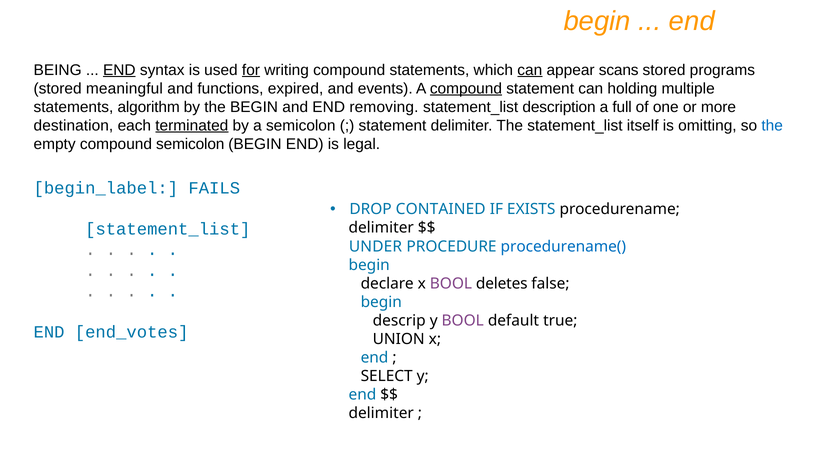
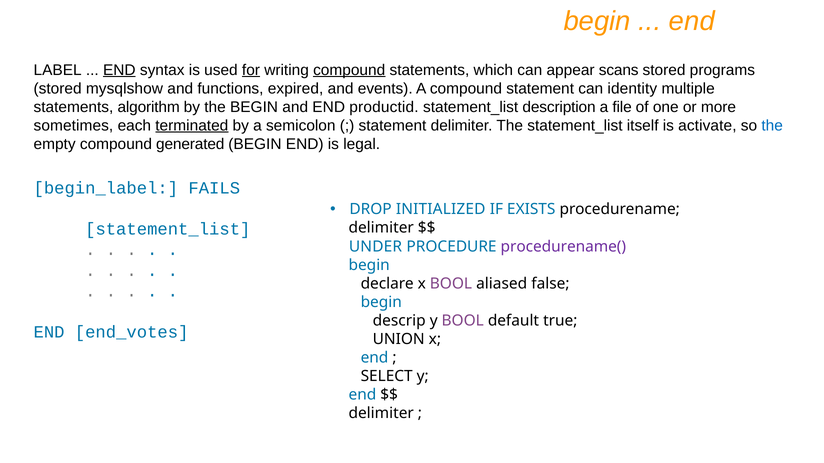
BEING: BEING -> LABEL (58, 70)
compound underline: none -> present (349, 70)
can underline: present -> none (530, 70)
meaningful: meaningful -> mysqlshow (124, 89)
compound underline: present -> none (466, 89)
holding: holding -> identity (632, 89)
removing: removing -> productid (384, 107)
full: full -> file (622, 107)
destination: destination -> sometimes (73, 126)
omitting: omitting -> activate (707, 126)
compound semicolon: semicolon -> generated (190, 144)
CONTAINED: CONTAINED -> INITIALIZED (441, 210)
procedurename( colour: blue -> purple (563, 247)
deletes: deletes -> aliased (502, 284)
